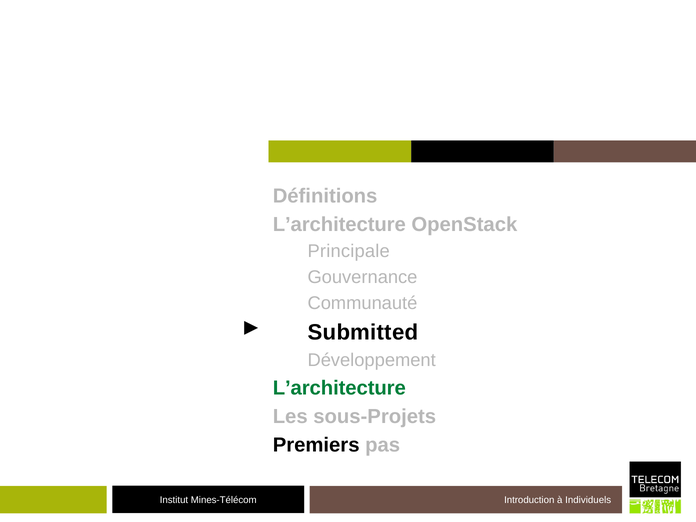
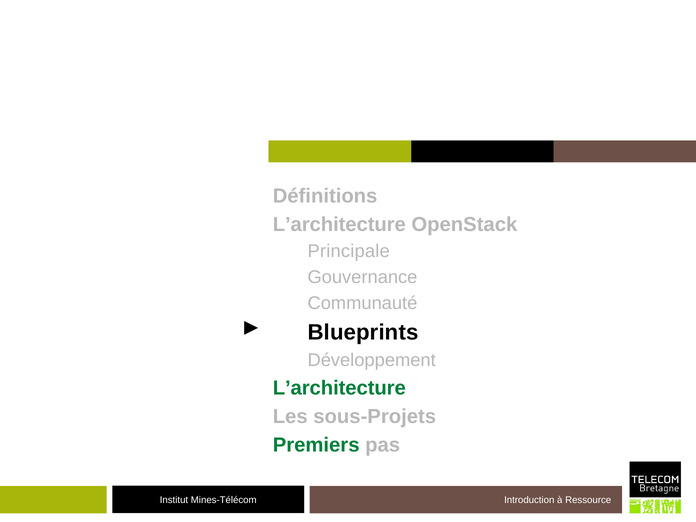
Submitted: Submitted -> Blueprints (363, 332)
Premiers colour: black -> green (316, 445)
Individuels: Individuels -> Ressource (588, 500)
